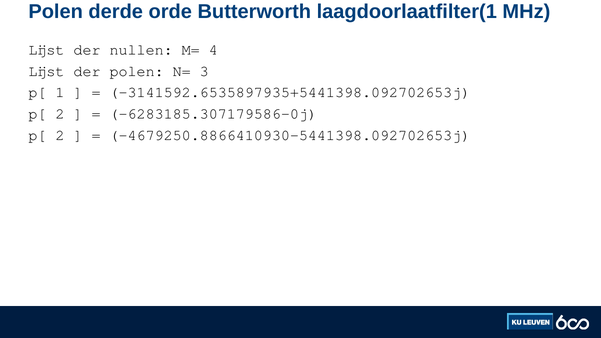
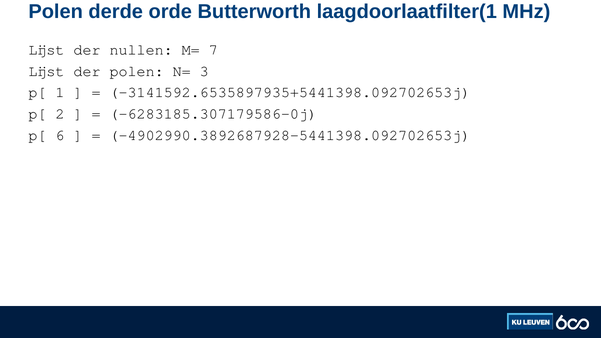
4: 4 -> 7 (213, 50)
2: 2 -> 6 (60, 135)
-4679250.8866410930-5441398.092702653j: -4679250.8866410930-5441398.092702653j -> -4902990.3892687928-5441398.092702653j (290, 135)
